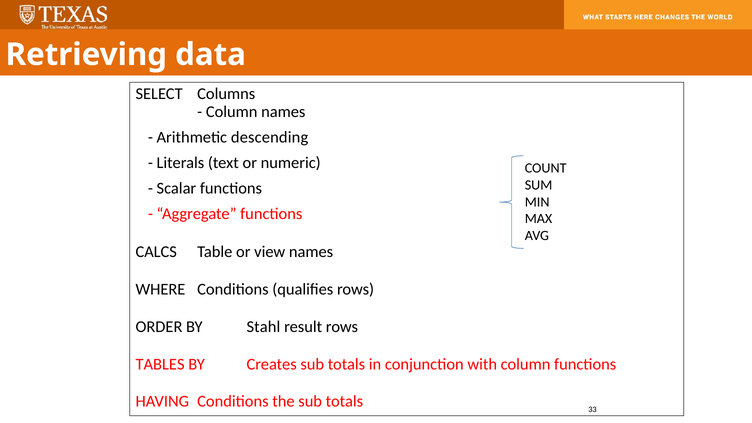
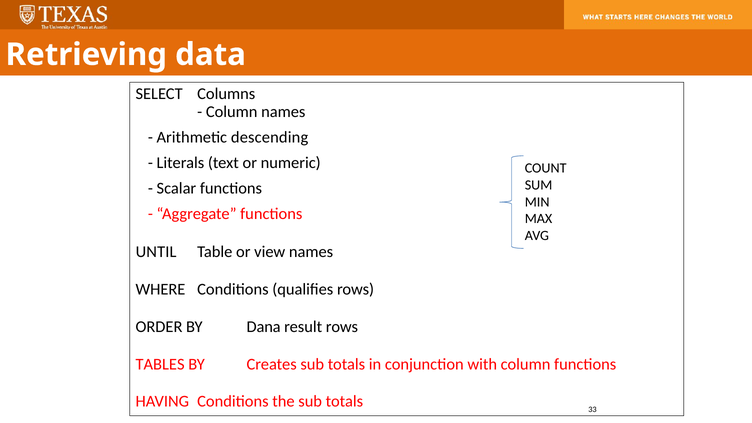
CALCS: CALCS -> UNTIL (156, 252)
Stahl: Stahl -> Dana (264, 327)
